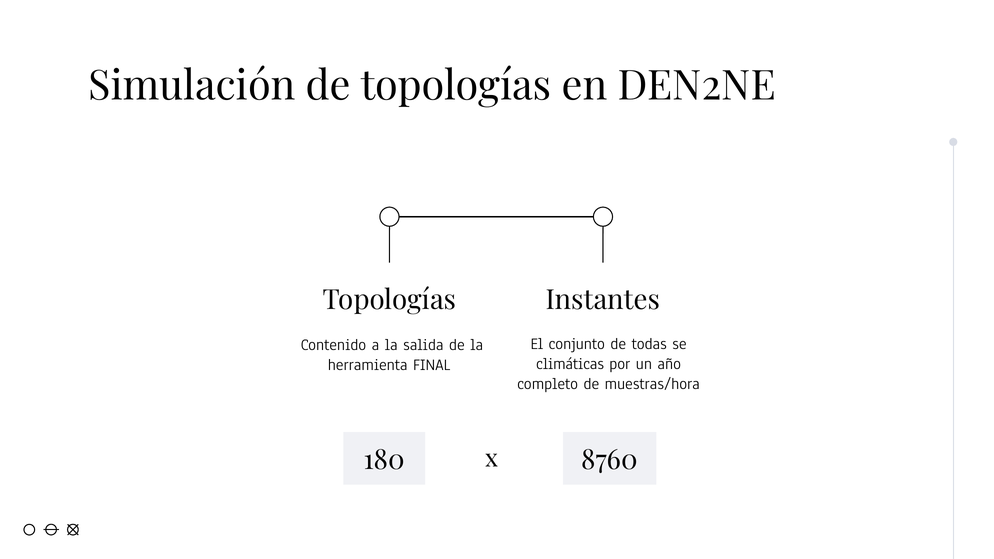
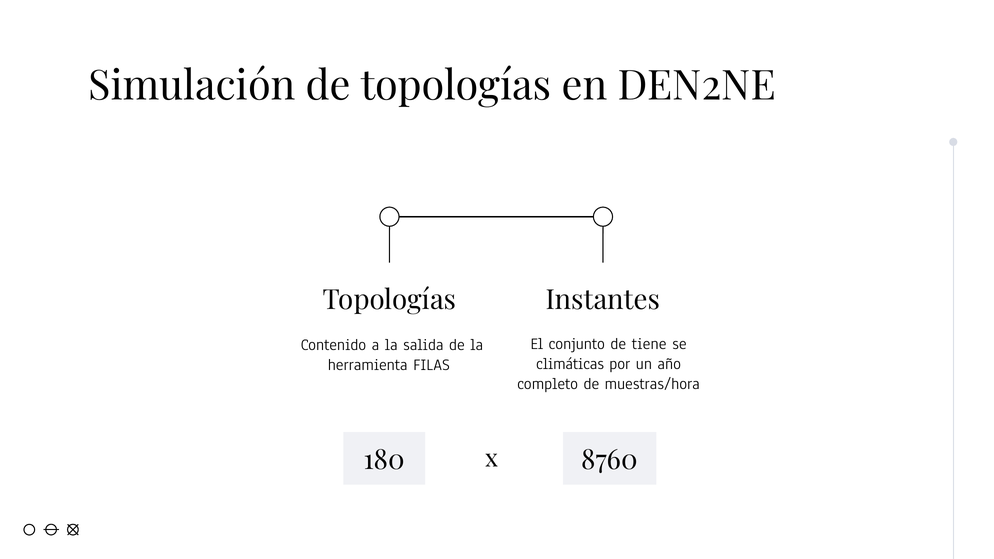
todas: todas -> tiene (649, 344)
FINAL: FINAL -> FILAS (432, 365)
